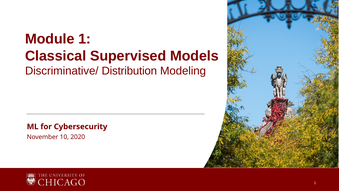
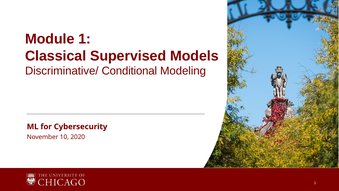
Distribution: Distribution -> Conditional (129, 71)
